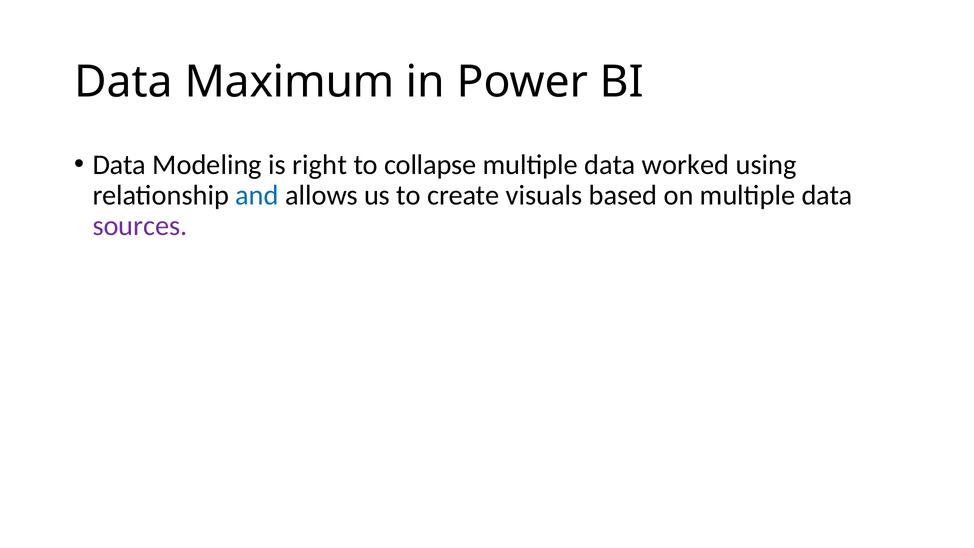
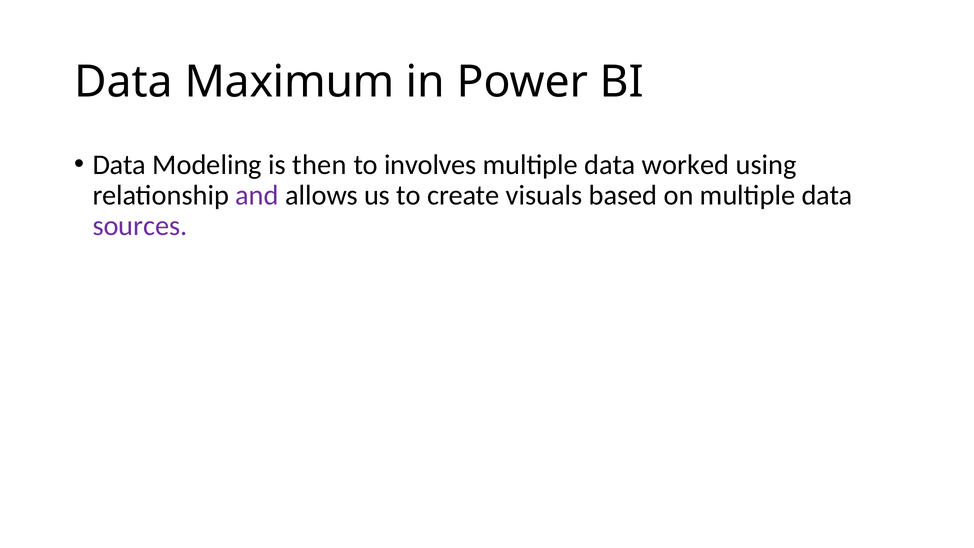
right: right -> then (320, 165)
collapse: collapse -> involves (430, 165)
and colour: blue -> purple (257, 195)
